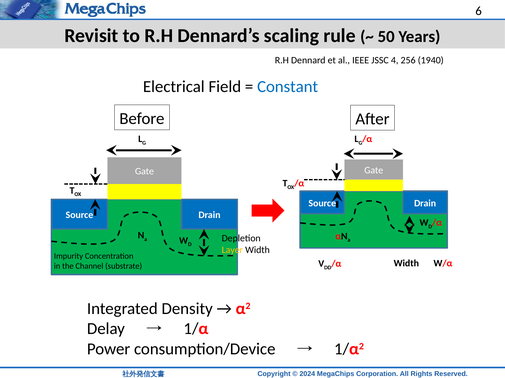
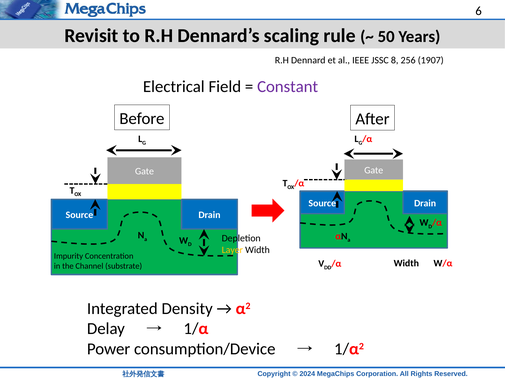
4: 4 -> 8 (395, 60)
1940: 1940 -> 1907 (431, 60)
Constant colour: blue -> purple (288, 87)
